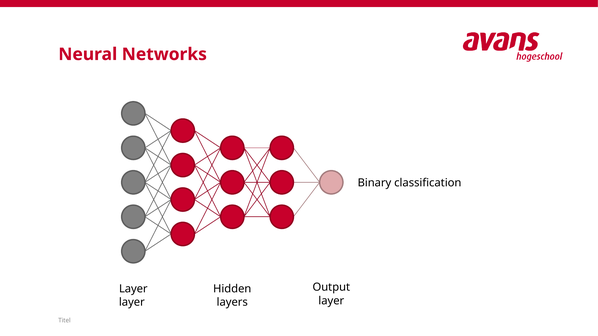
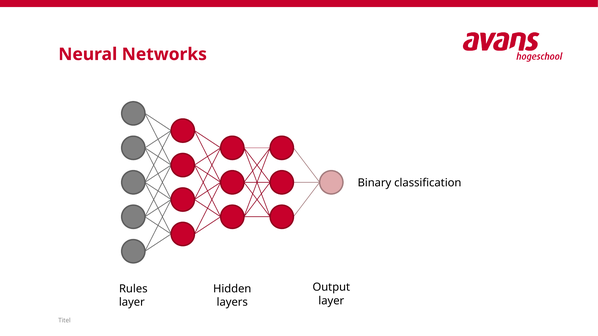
Layer: Layer -> Rules (133, 289)
